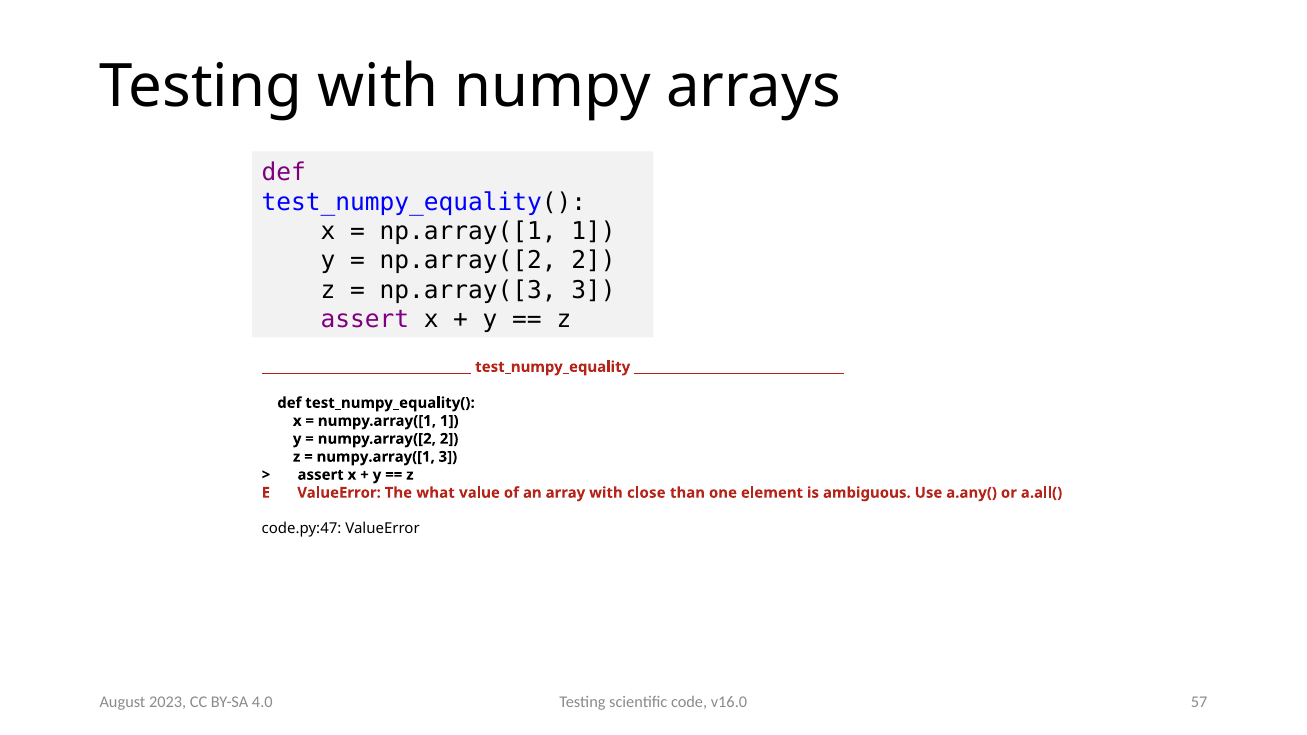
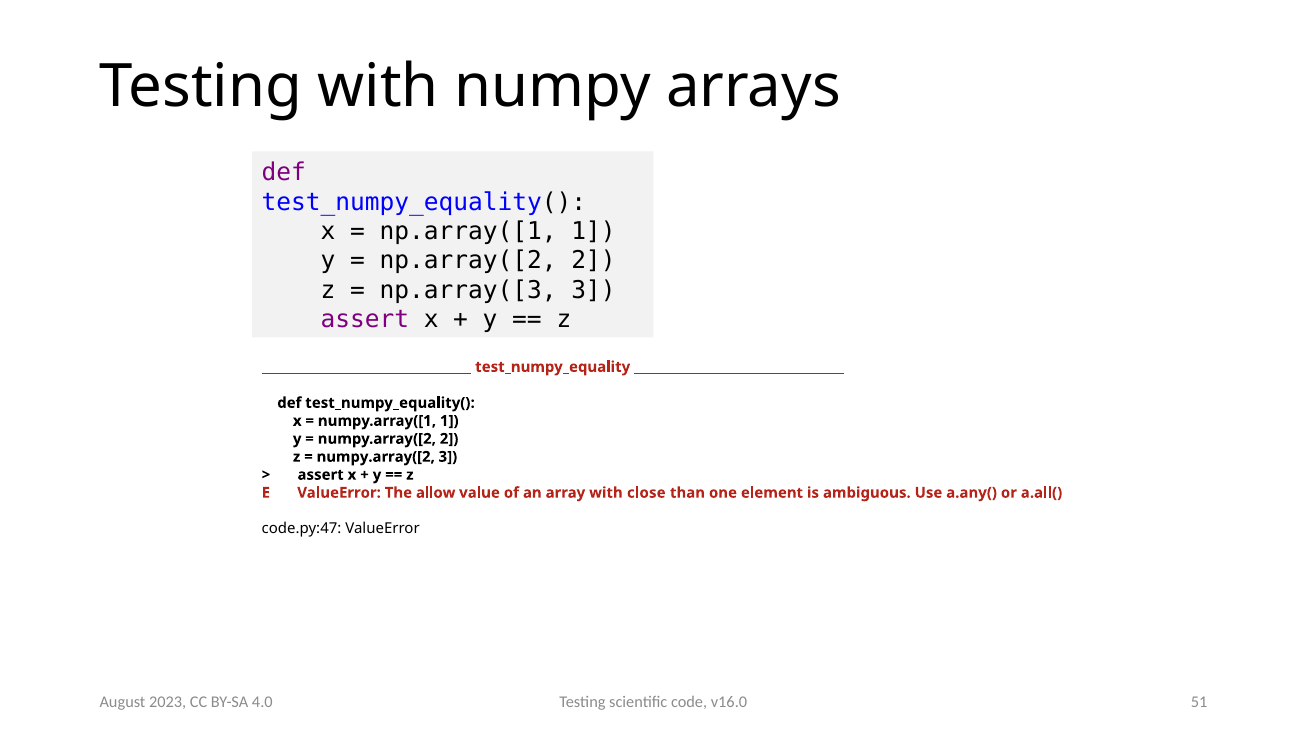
numpy.array([1: numpy.array([1 -> numpy.array([2 (376, 457)
what: what -> allow (436, 493)
57: 57 -> 51 (1199, 702)
